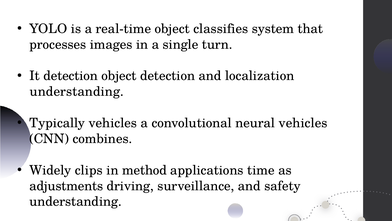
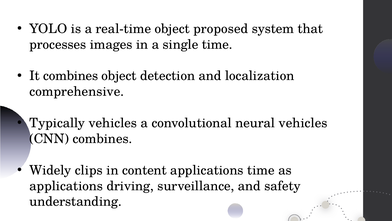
classifies: classifies -> proposed (221, 29)
single turn: turn -> time (217, 44)
It detection: detection -> combines (71, 76)
understanding: understanding -> comprehensive (77, 91)
method: method -> content (144, 170)
adjustments: adjustments -> applications (66, 186)
